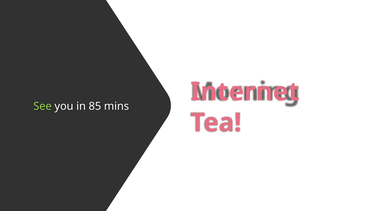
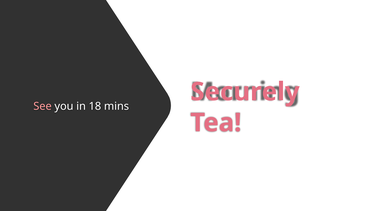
Internet: Internet -> Securely (245, 92)
See colour: light green -> pink (43, 106)
85: 85 -> 18 (95, 106)
